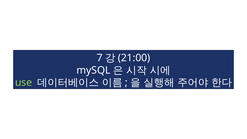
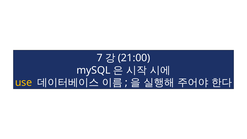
use colour: light green -> yellow (24, 83)
